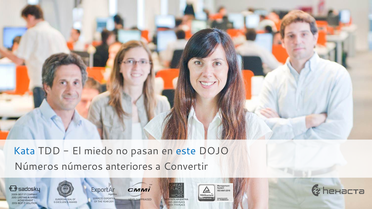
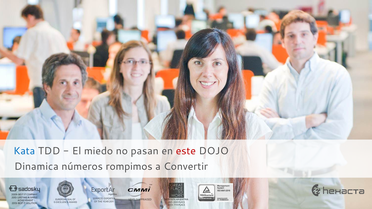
este colour: blue -> red (186, 151)
Números: Números -> Dinamica (36, 167)
anteriores: anteriores -> rompimos (129, 167)
